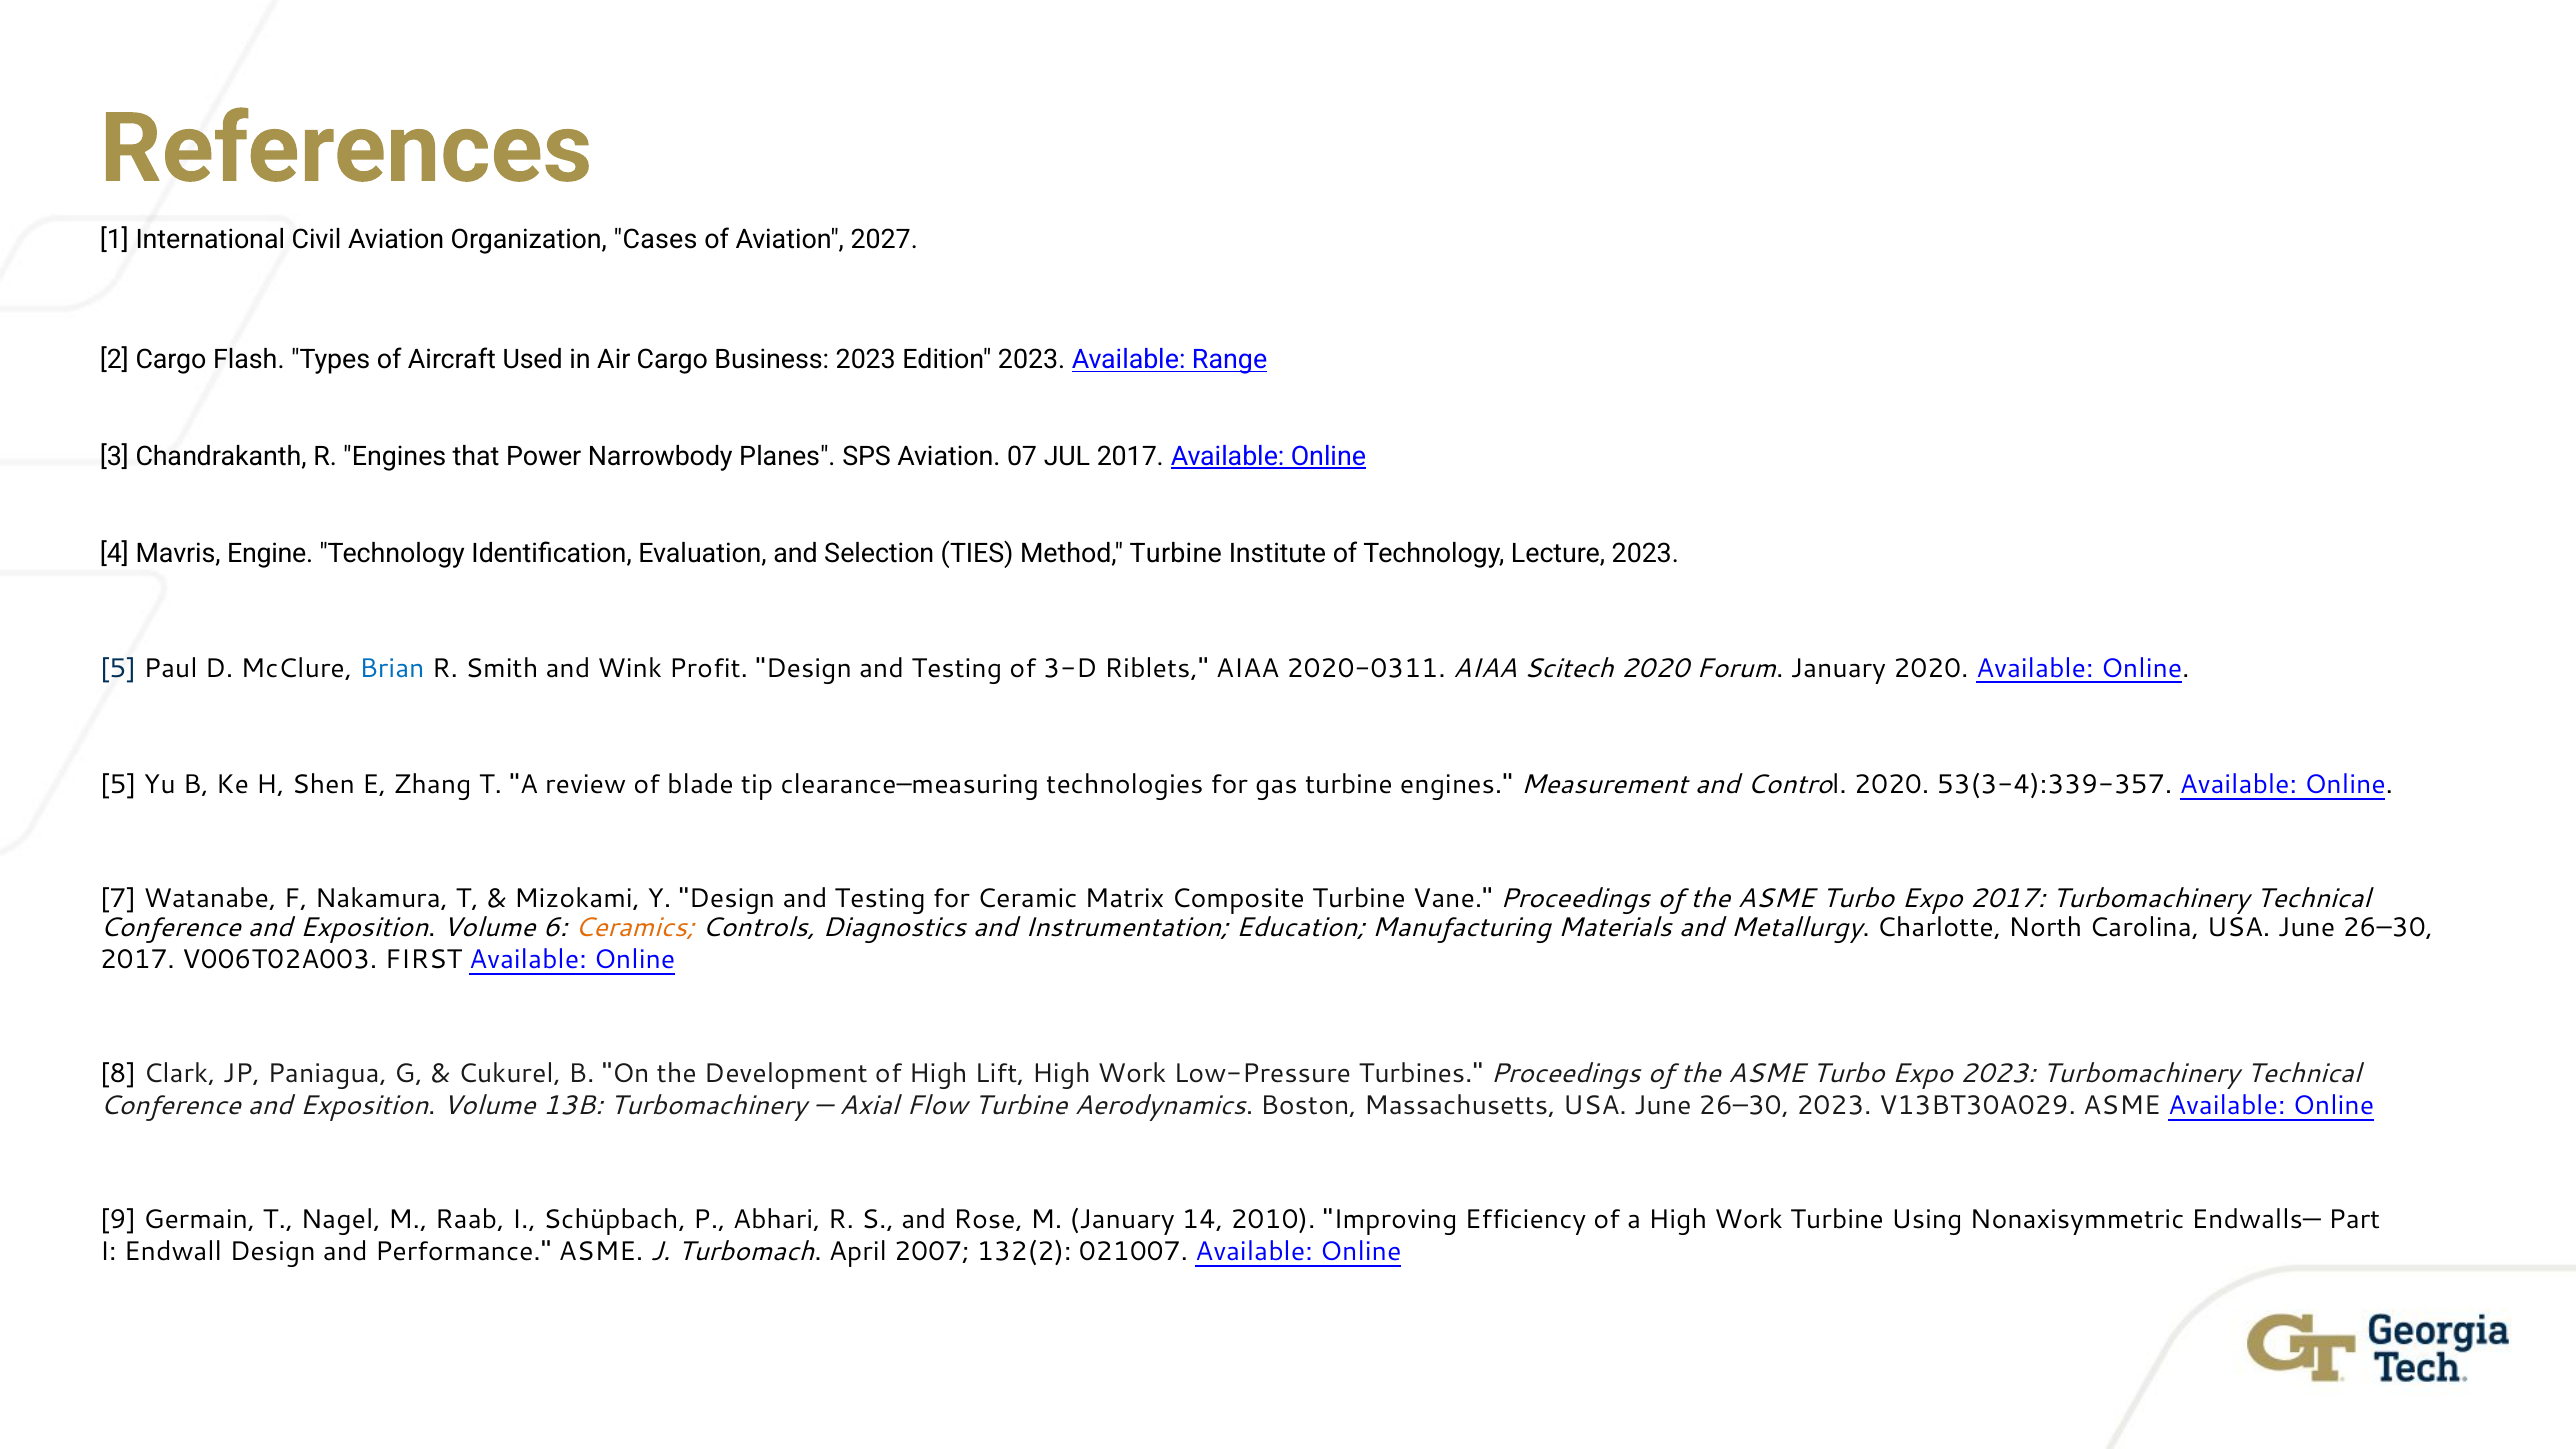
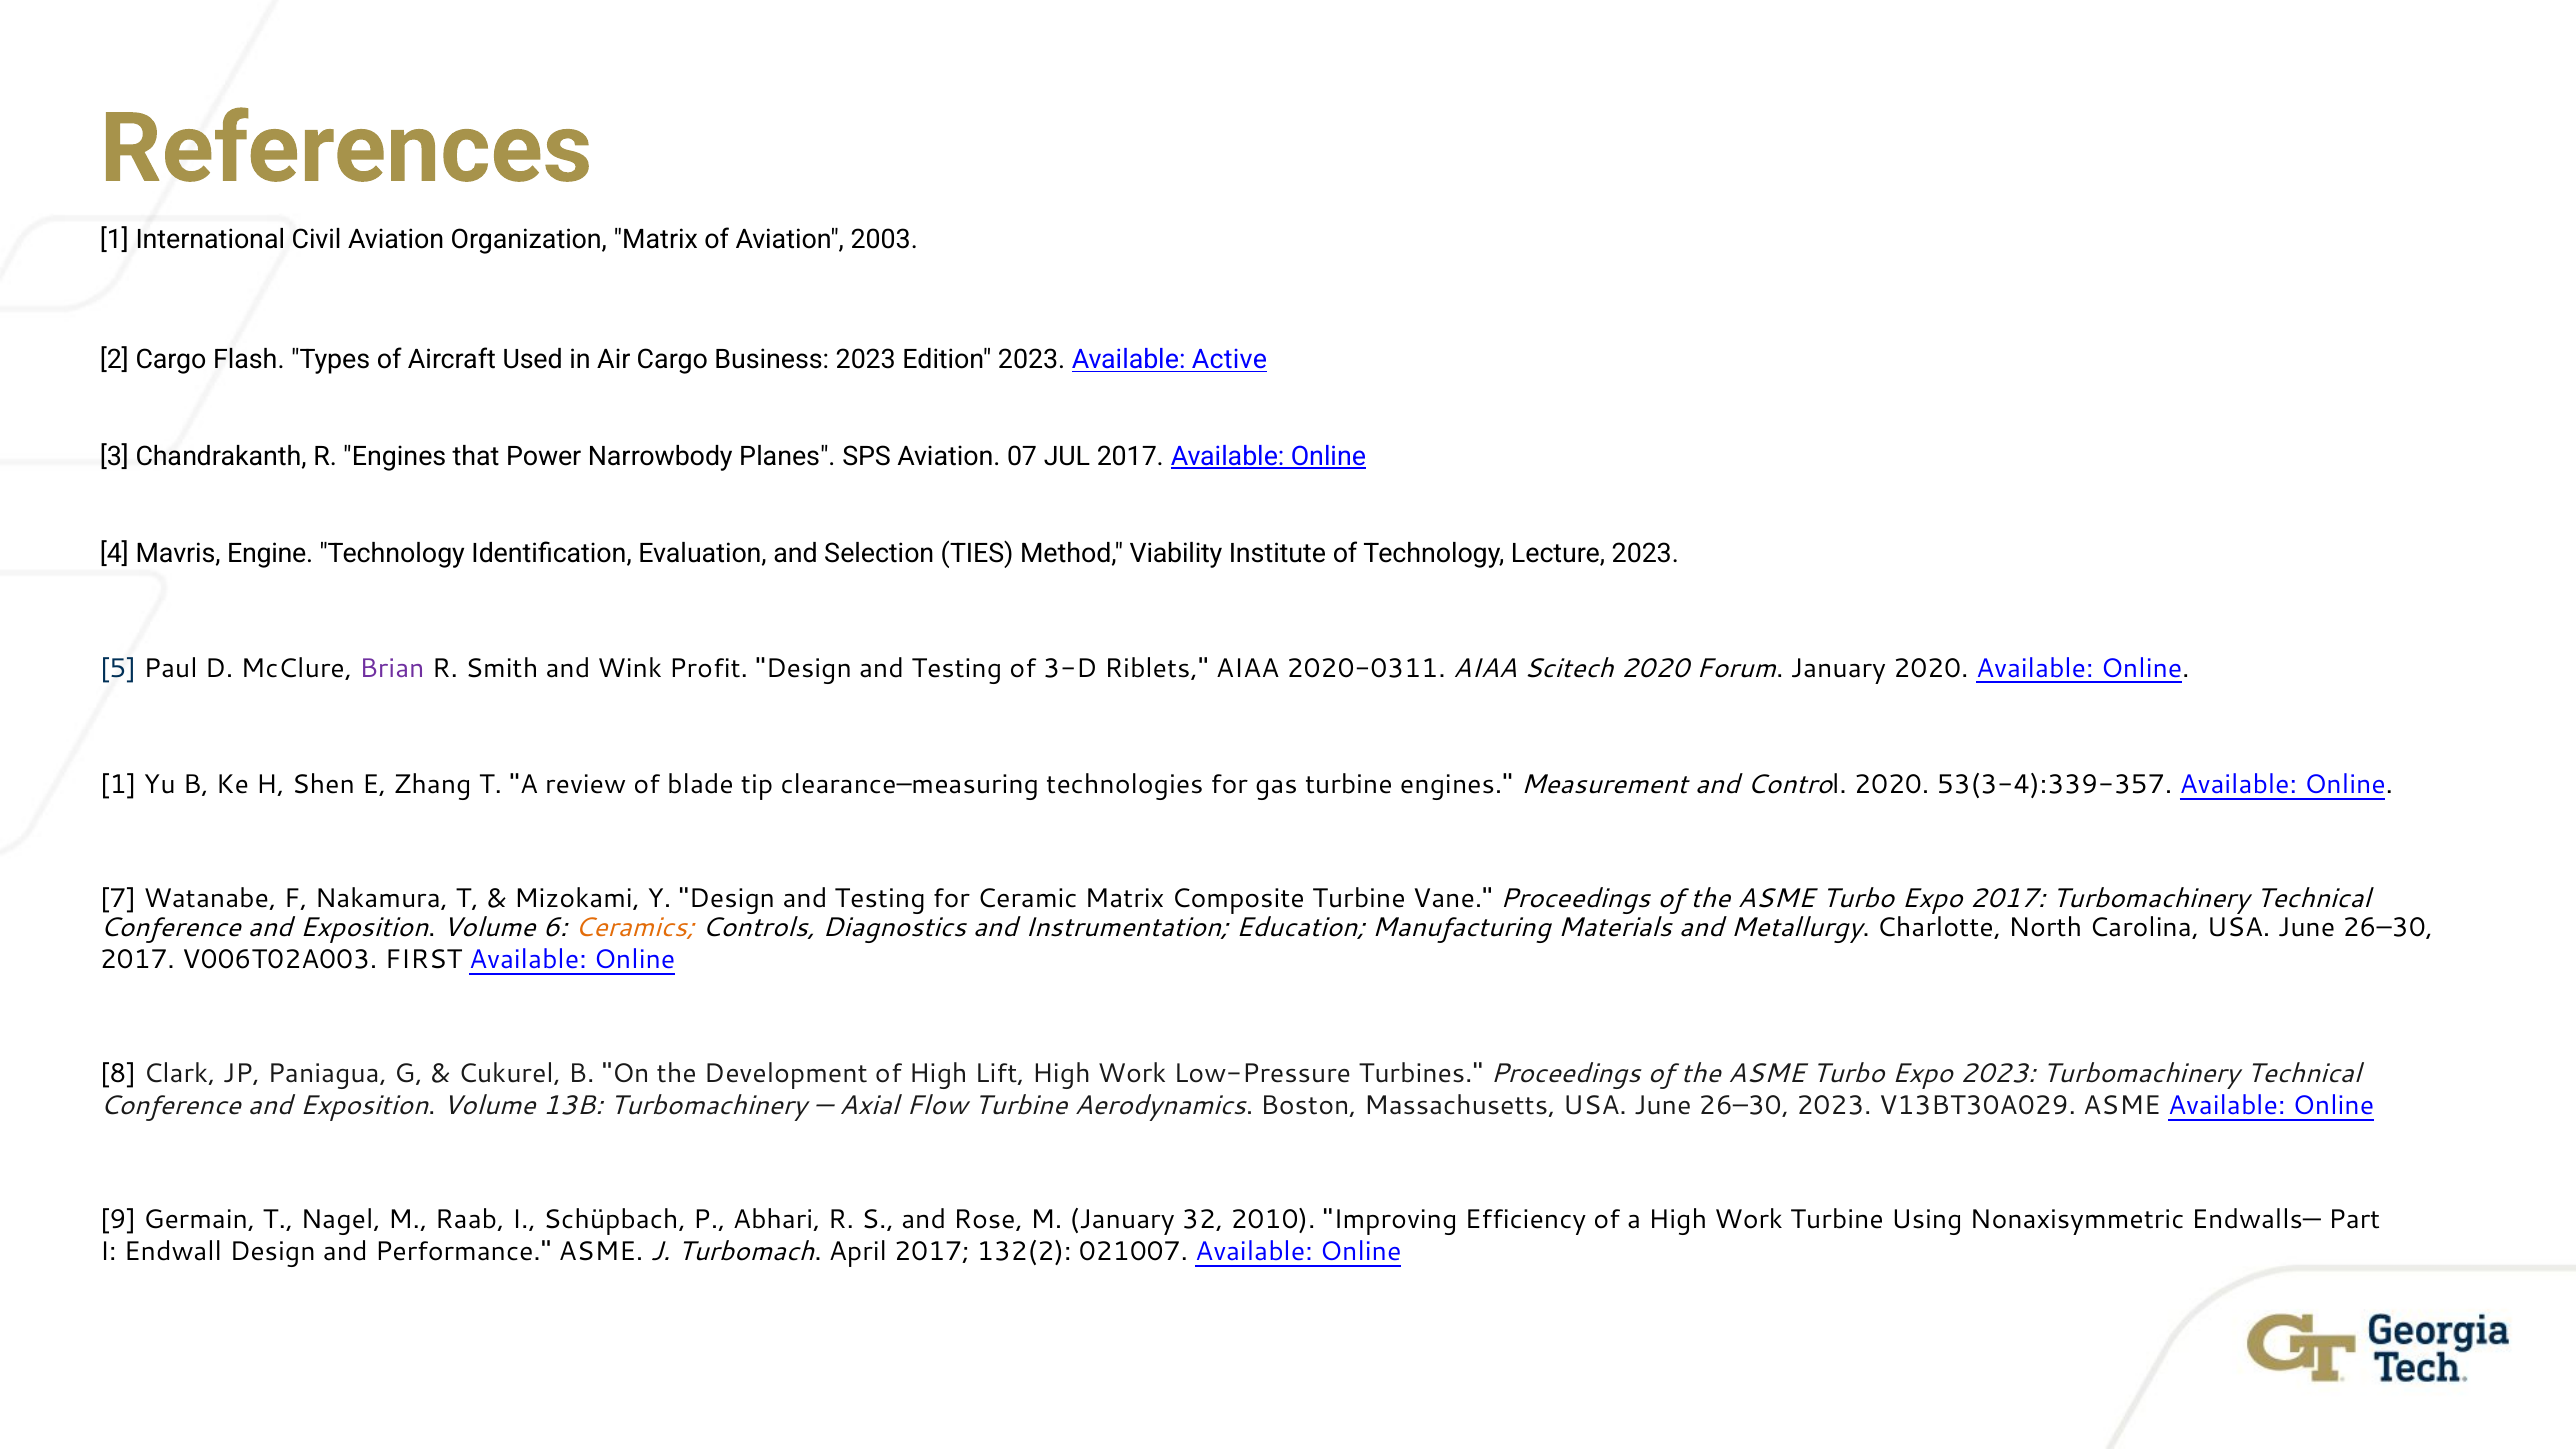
Organization Cases: Cases -> Matrix (656, 239)
2027: 2027 -> 2003 (884, 239)
Range: Range -> Active (1230, 360)
Method Turbine: Turbine -> Viability (1176, 553)
Brian colour: blue -> purple (392, 668)
5: 5 -> 1 (118, 785)
14: 14 -> 32 (1203, 1219)
April 2007: 2007 -> 2017 (932, 1252)
